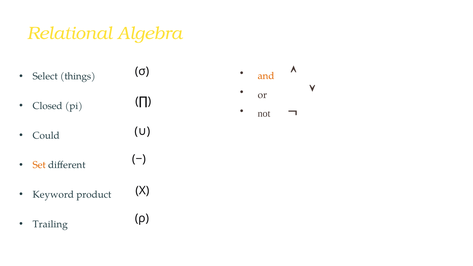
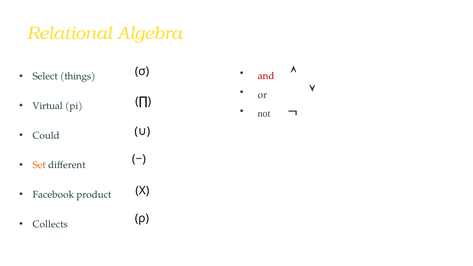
and colour: orange -> red (266, 76)
Closed: Closed -> Virtual (48, 106)
Keyword: Keyword -> Facebook (53, 195)
Trailing: Trailing -> Collects (50, 224)
